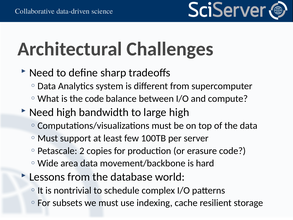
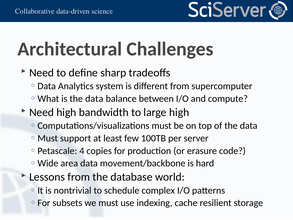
is the code: code -> data (94, 99)
2: 2 -> 4 (82, 151)
